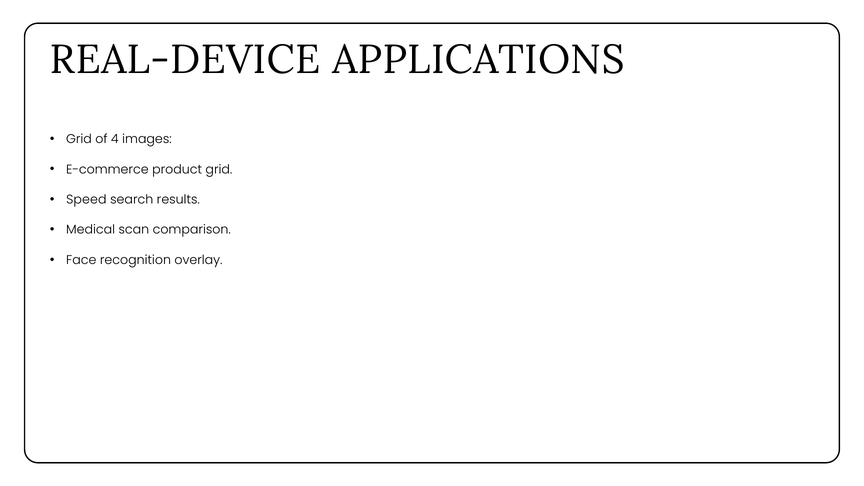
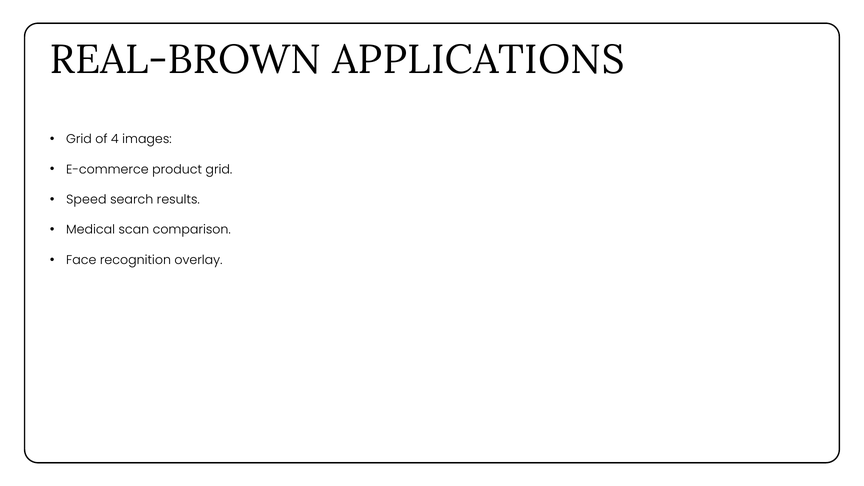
REAL-DEVICE: REAL-DEVICE -> REAL-BROWN (185, 60)
